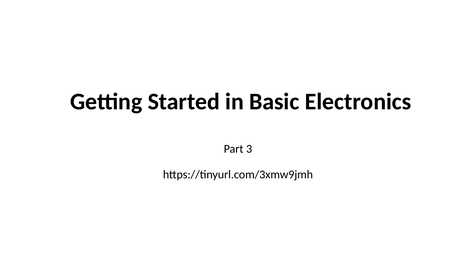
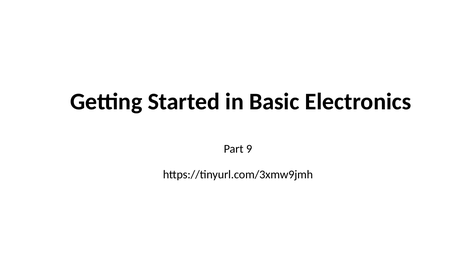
3: 3 -> 9 (249, 149)
